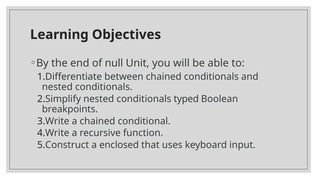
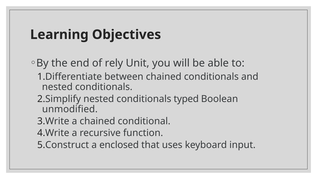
null: null -> rely (114, 63)
breakpoints: breakpoints -> unmodified (70, 109)
